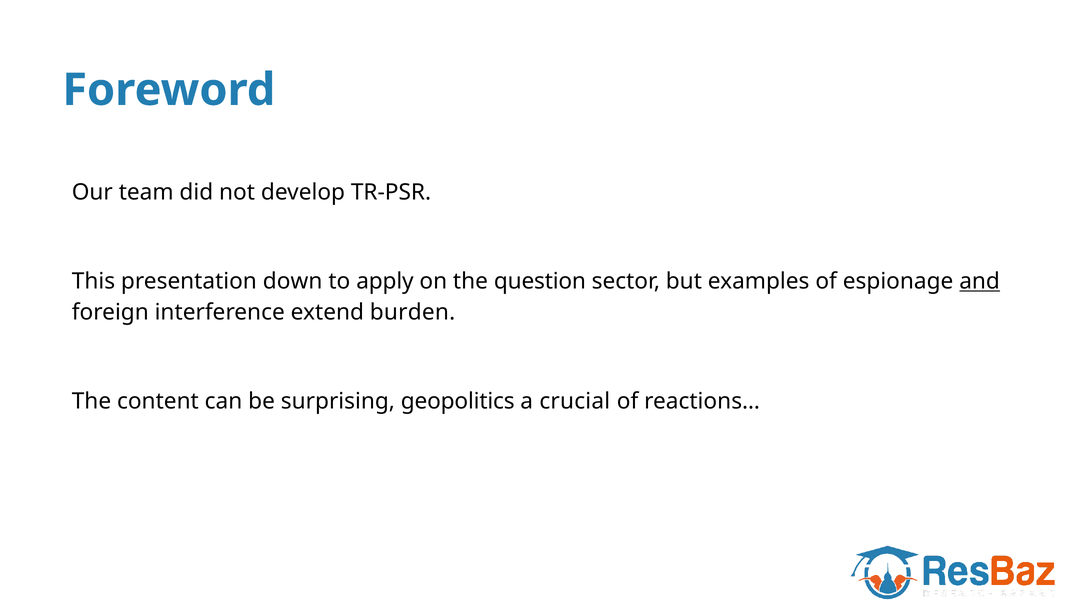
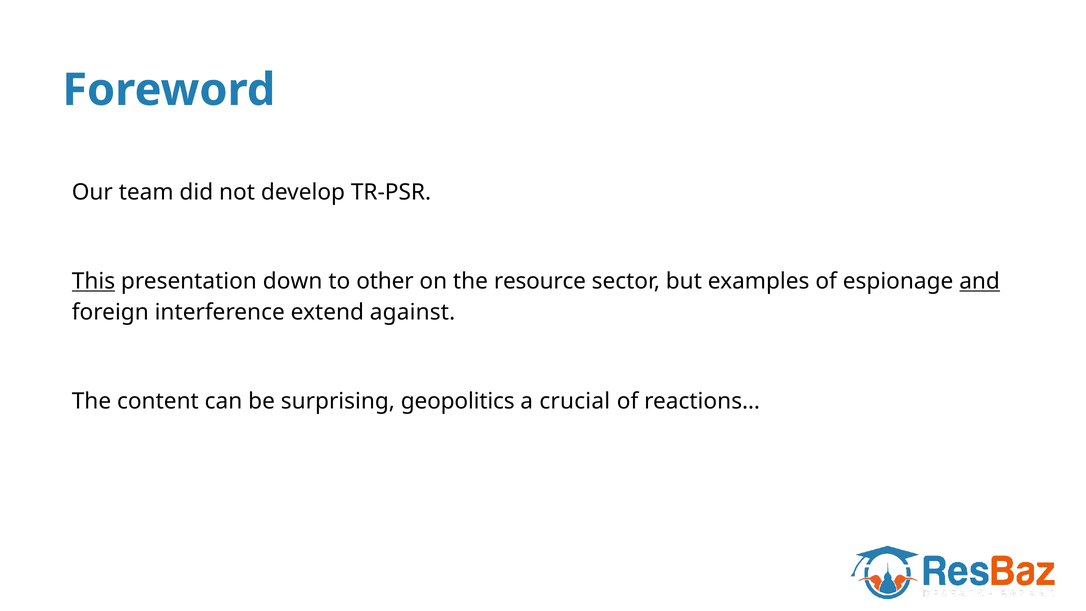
This underline: none -> present (93, 281)
apply: apply -> other (385, 281)
question: question -> resource (540, 281)
burden: burden -> against (413, 312)
